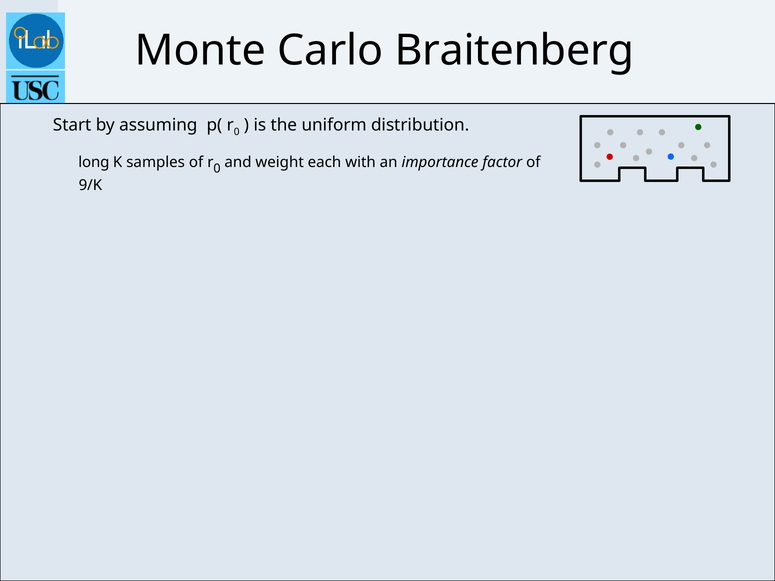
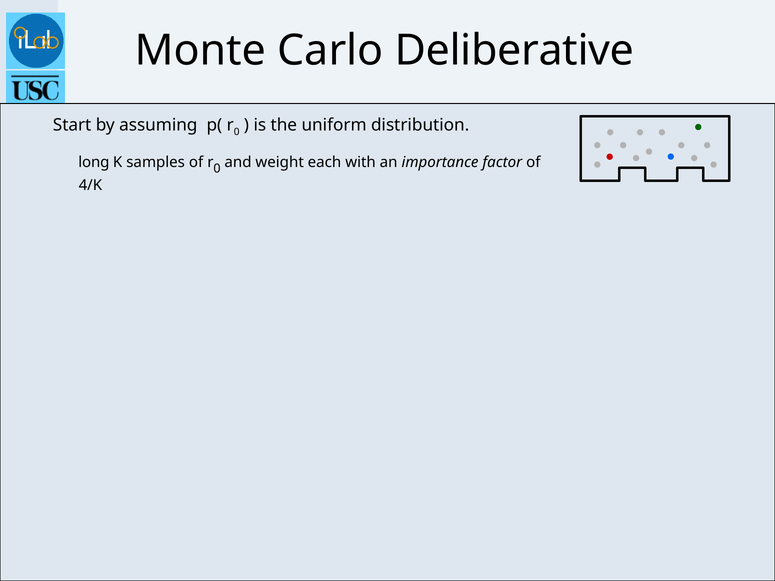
Braitenberg: Braitenberg -> Deliberative (514, 51)
9/K: 9/K -> 4/K (90, 185)
